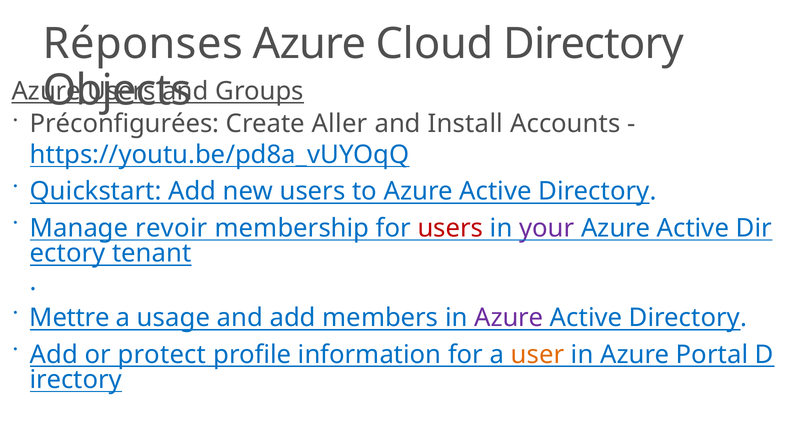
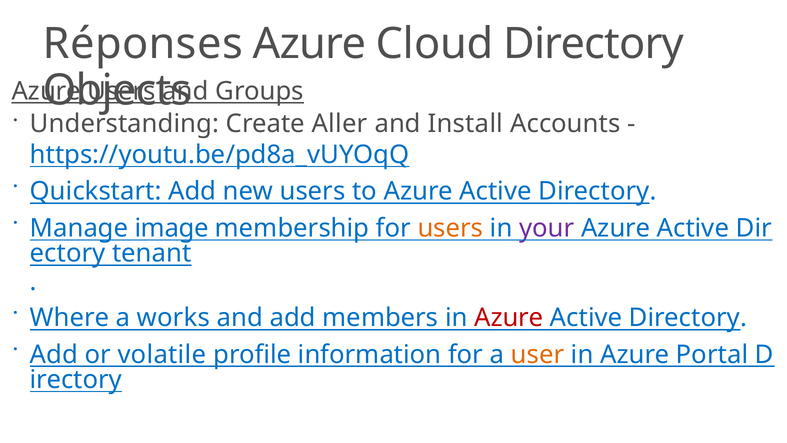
Préconfigurées: Préconfigurées -> Understanding (124, 124)
revoir: revoir -> image (172, 228)
users colour: red -> orange (450, 228)
Mettre: Mettre -> Where (69, 318)
usage: usage -> works (173, 318)
Azure colour: purple -> red (509, 318)
protect: protect -> volatile (162, 354)
